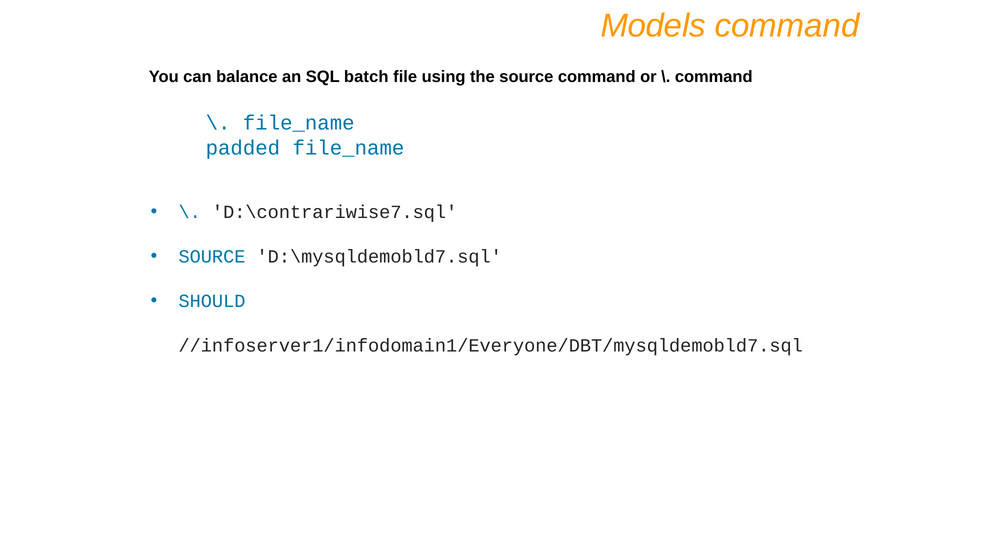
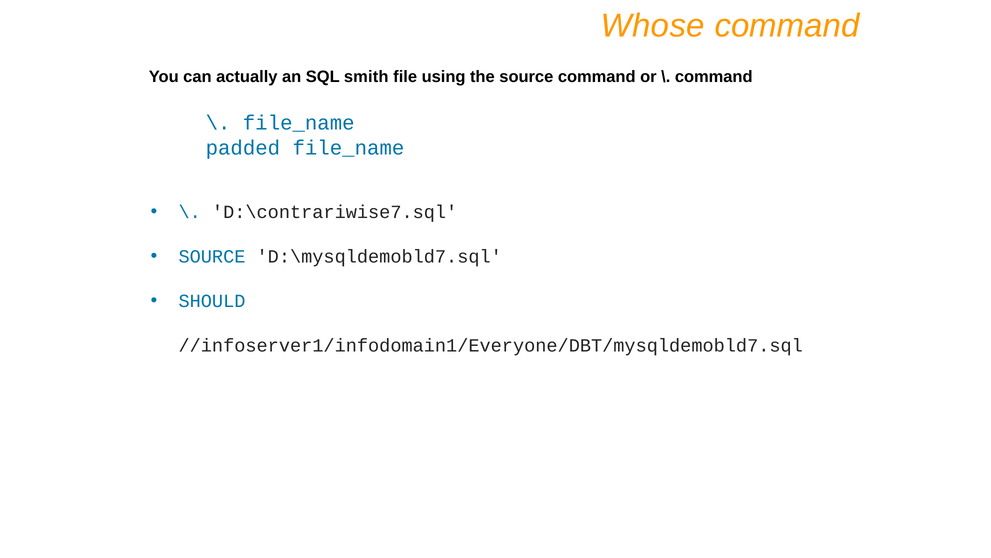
Models: Models -> Whose (653, 26)
balance: balance -> actually (247, 77)
batch: batch -> smith (366, 77)
